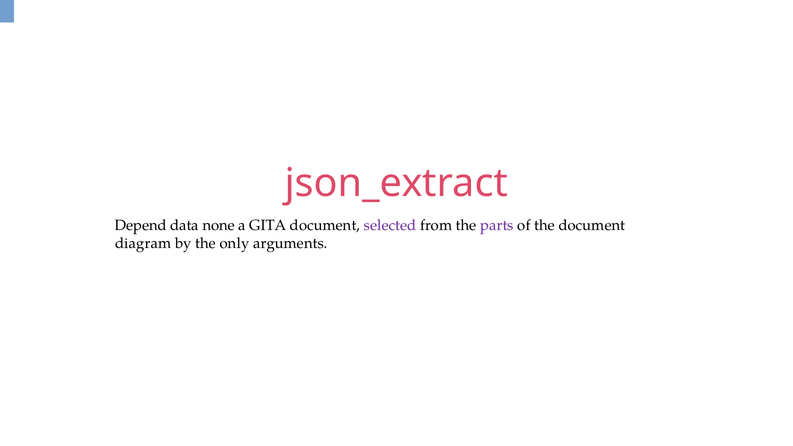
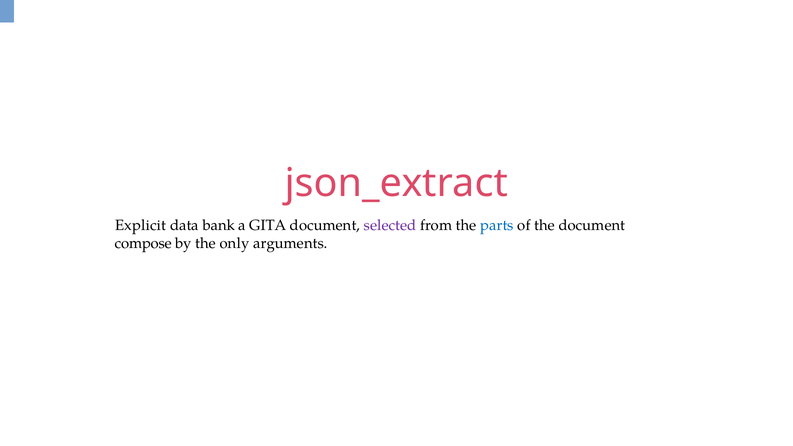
Depend: Depend -> Explicit (141, 225)
none: none -> bank (219, 225)
parts colour: purple -> blue (497, 225)
diagram: diagram -> compose (143, 243)
